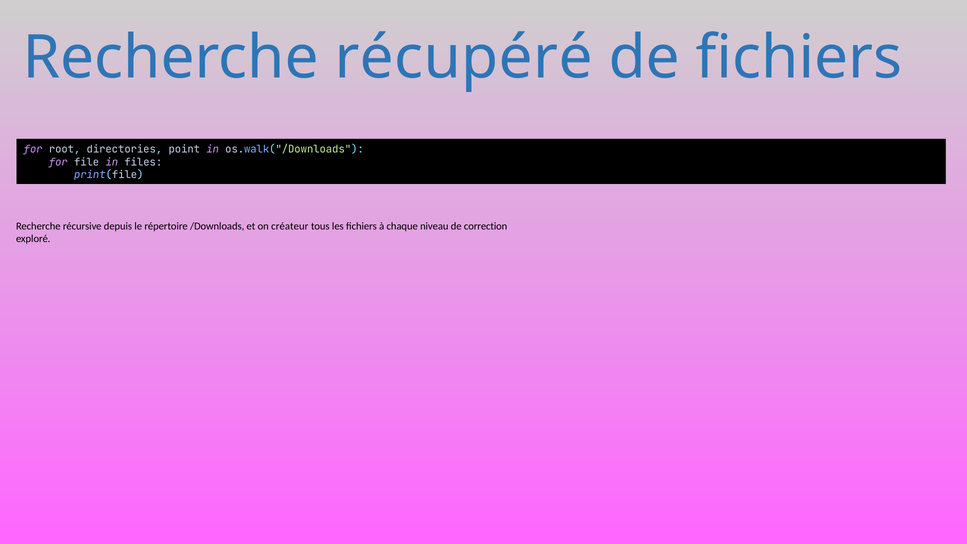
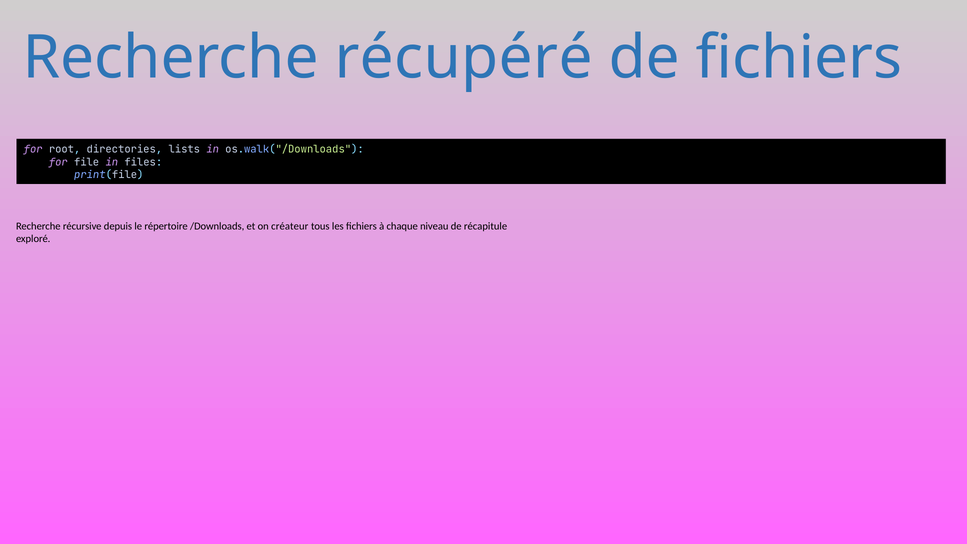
point: point -> lists (184, 149)
correction: correction -> récapitule (486, 226)
